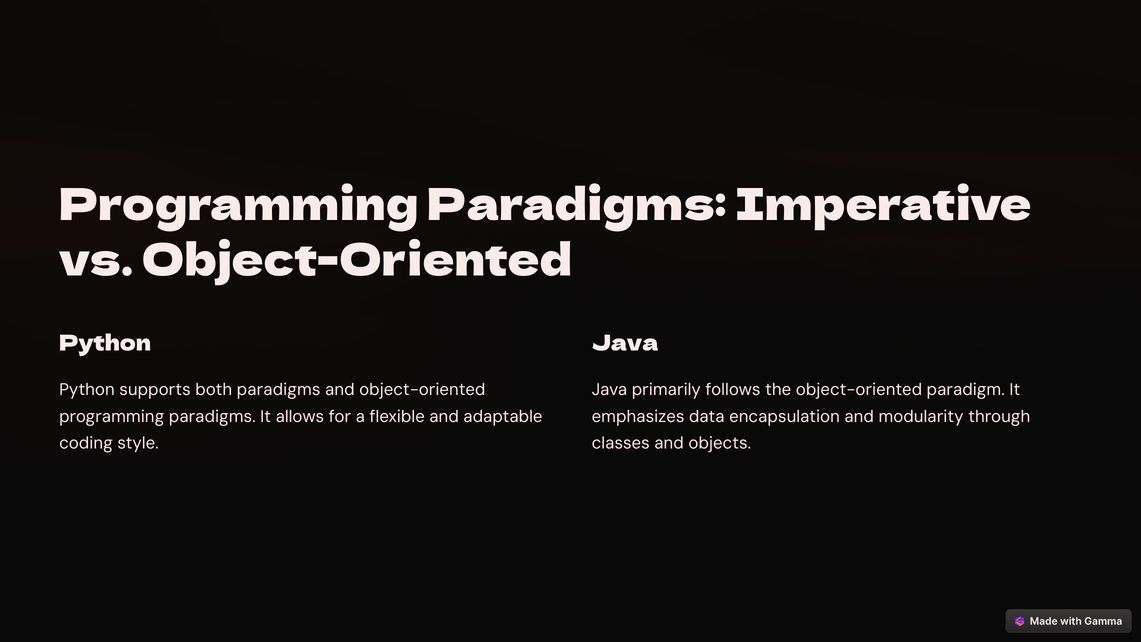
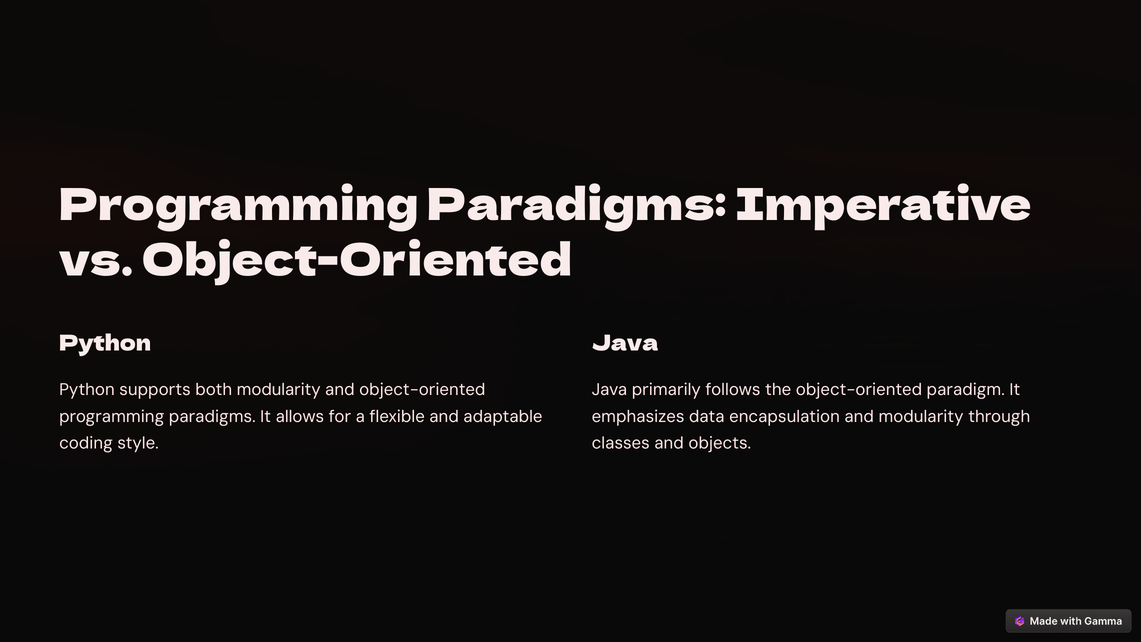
both paradigms: paradigms -> modularity (279, 390)
